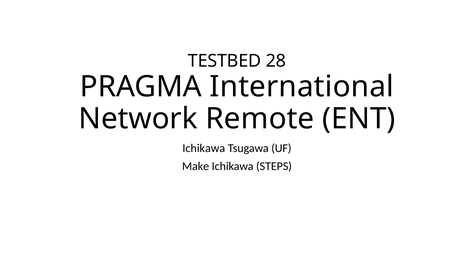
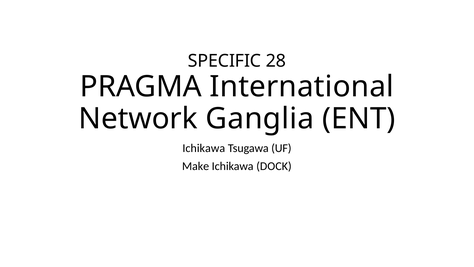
TESTBED: TESTBED -> SPECIFIC (225, 61)
Remote: Remote -> Ganglia (260, 118)
STEPS: STEPS -> DOCK (274, 166)
